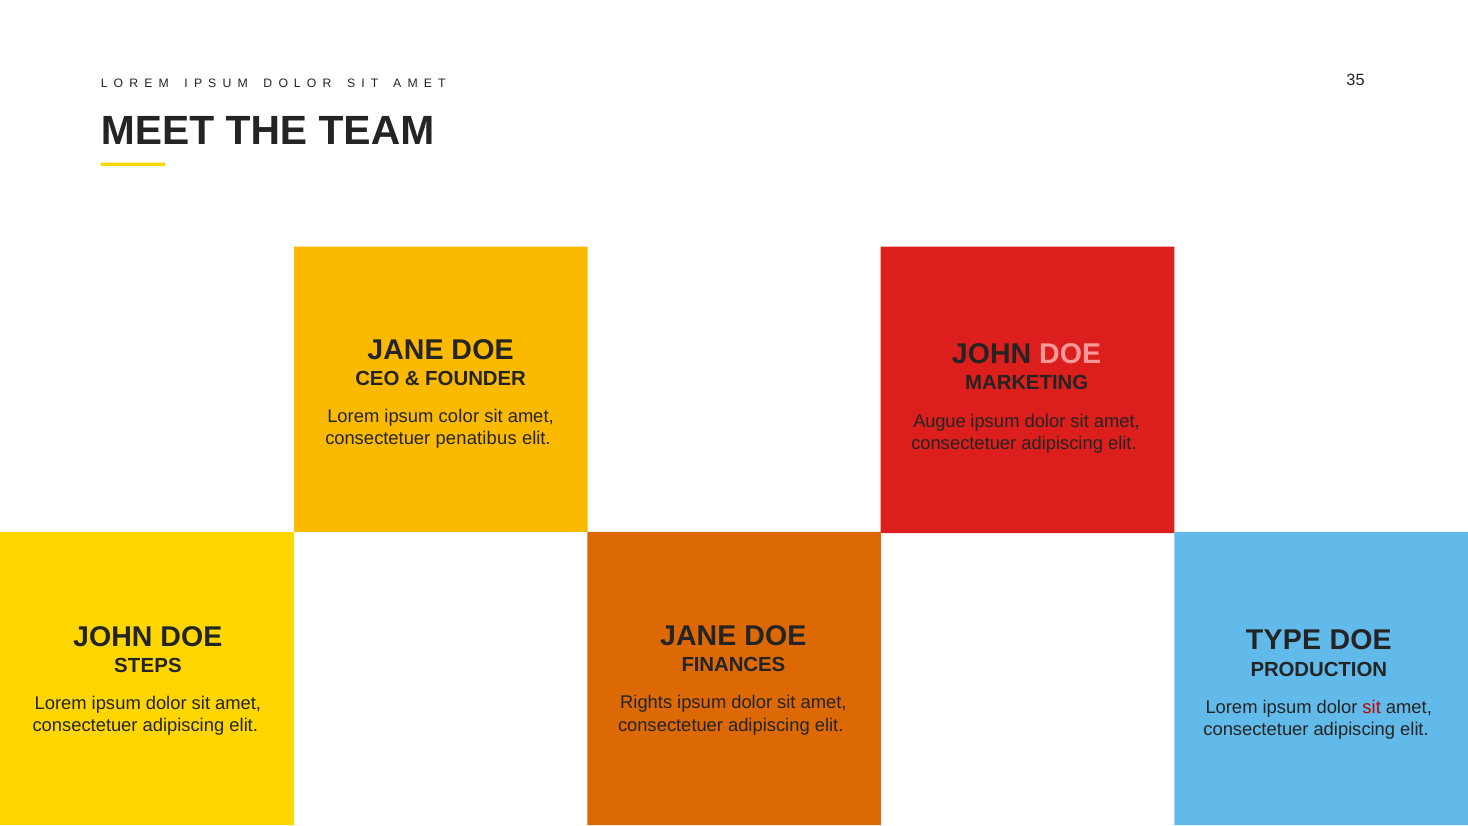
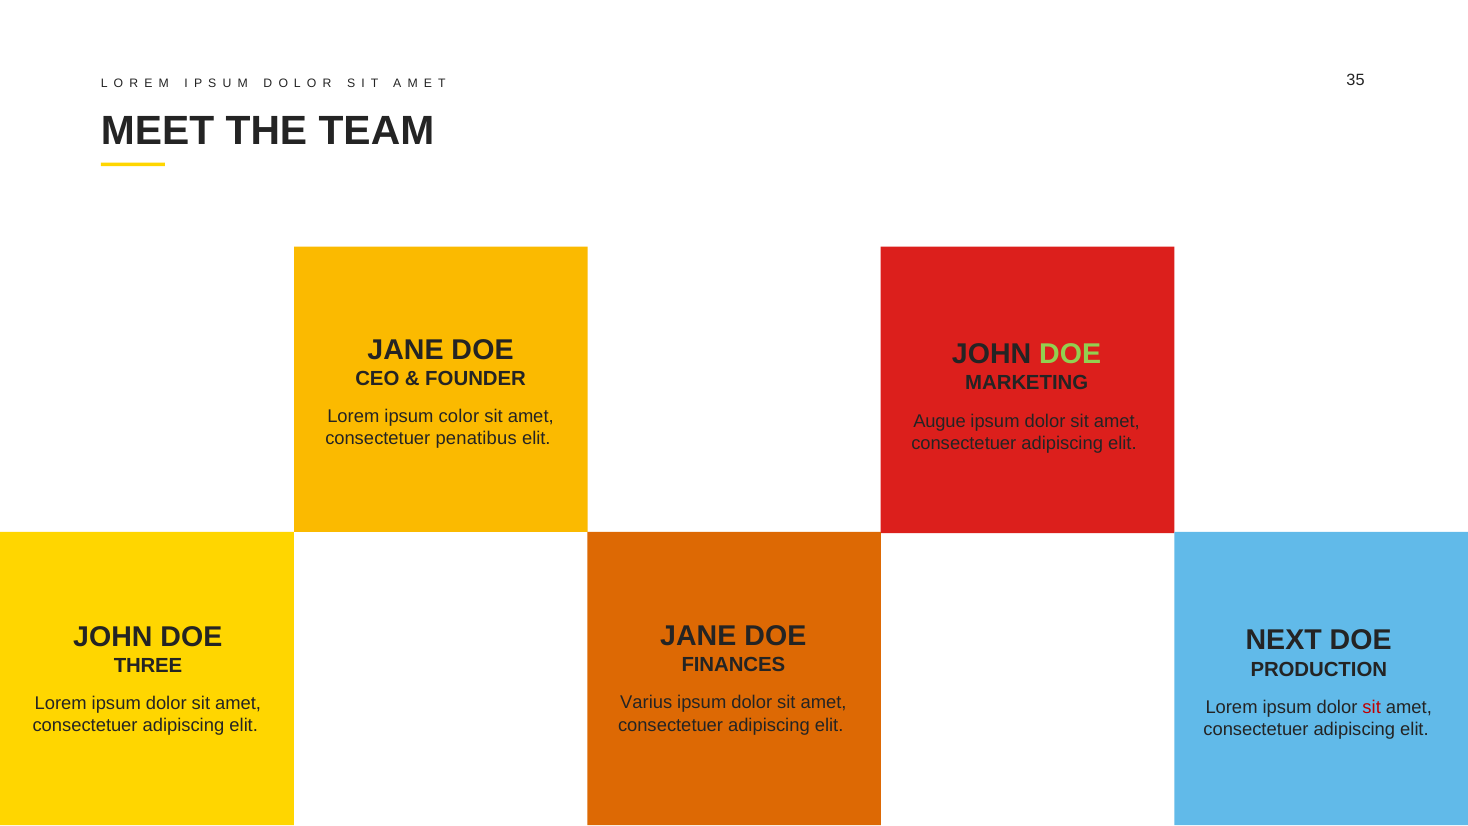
DOE colour: pink -> light green (1070, 354)
TYPE: TYPE -> NEXT (1284, 640)
STEPS: STEPS -> THREE (148, 665)
Rights: Rights -> Varius (646, 703)
